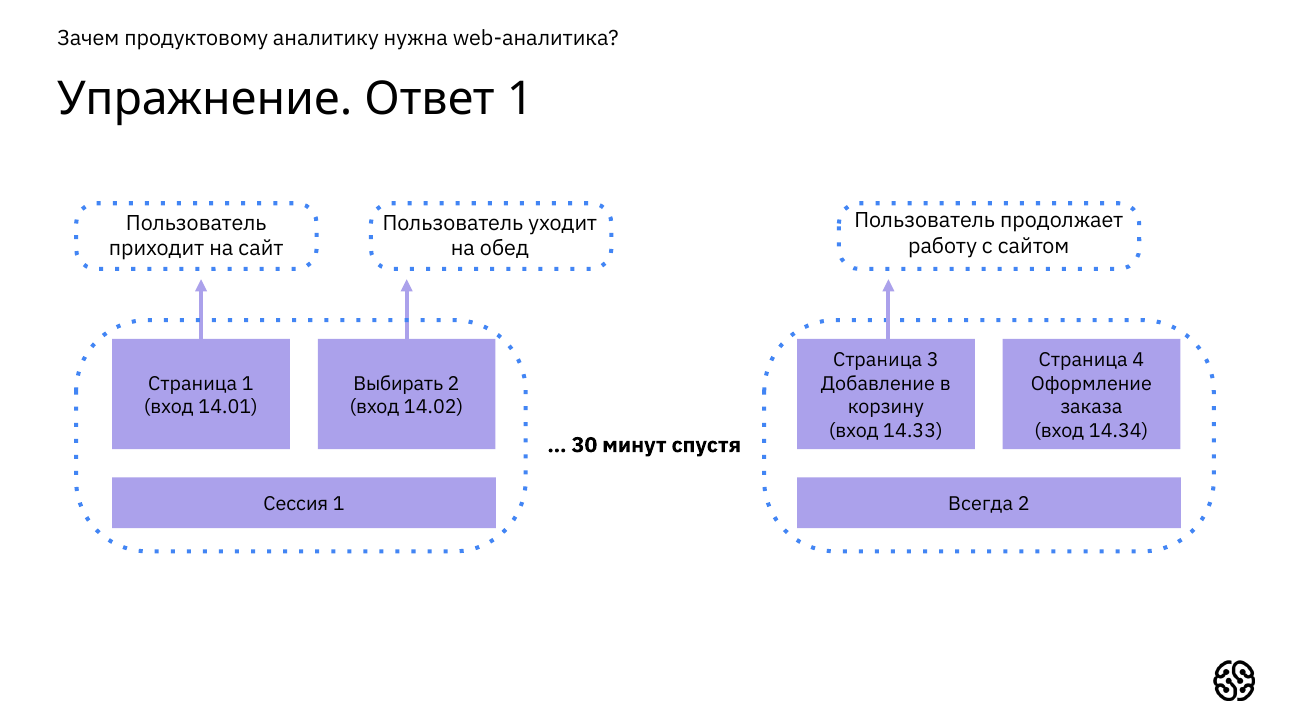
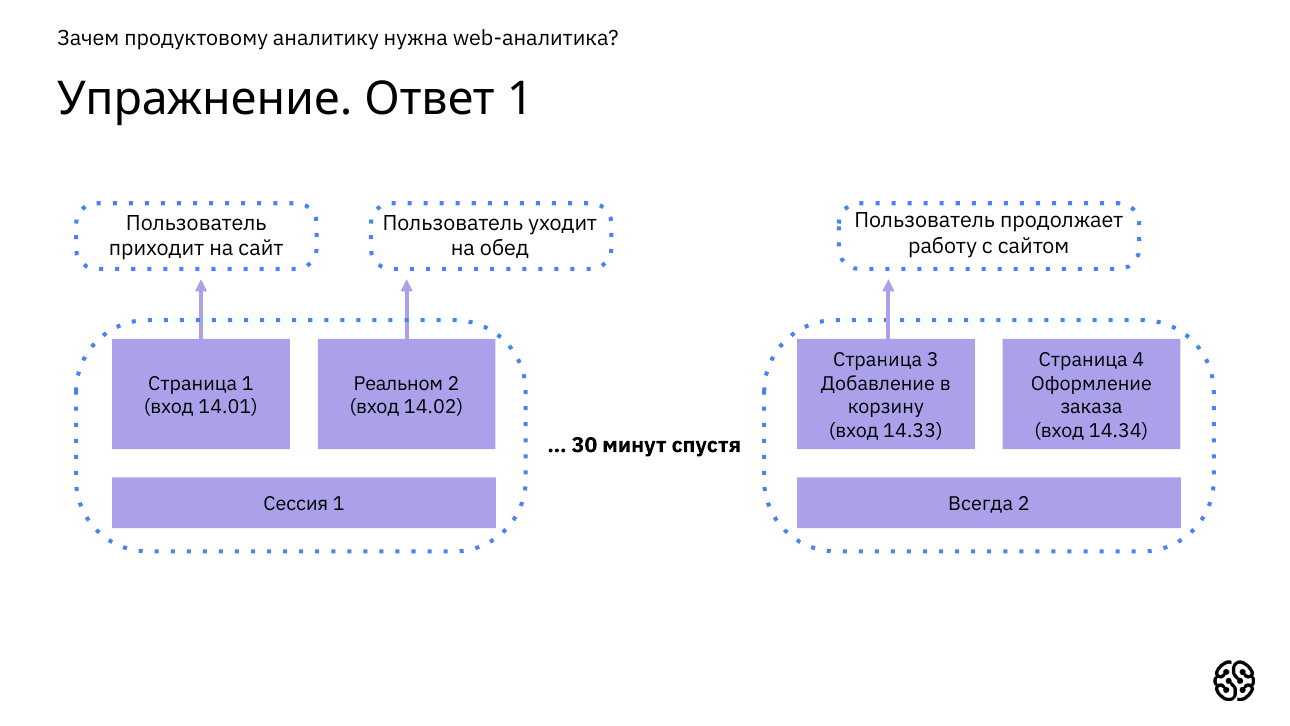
Выбирать: Выбирать -> Реальном (398, 383)
